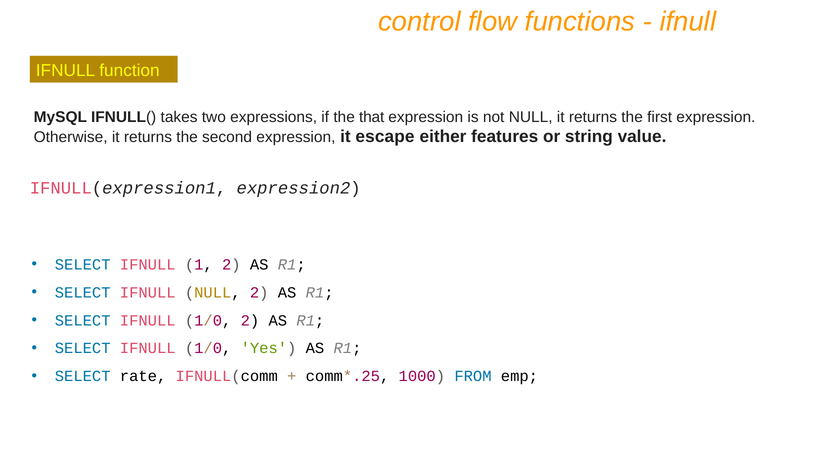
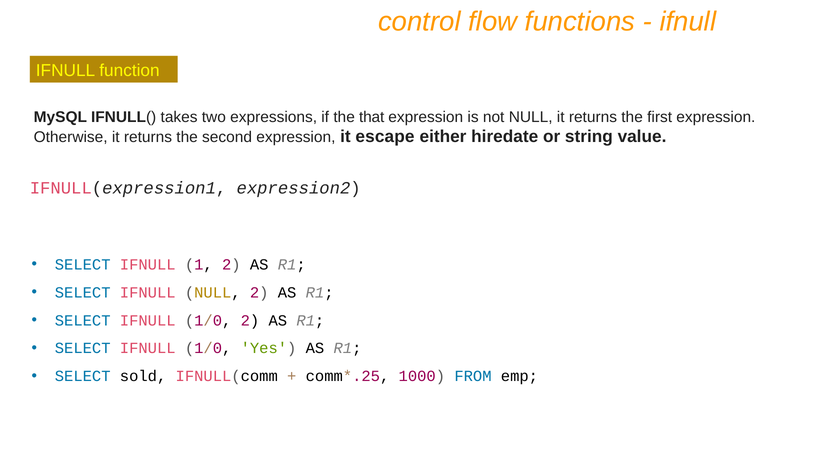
features: features -> hiredate (505, 137)
rate: rate -> sold (143, 376)
